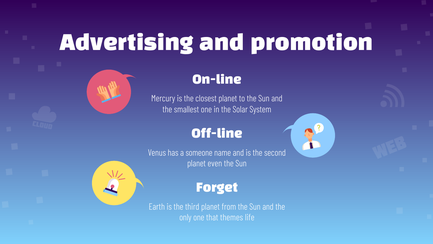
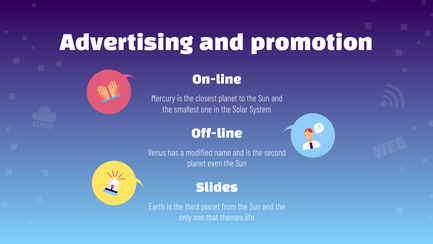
someone: someone -> modified (199, 152)
Forget: Forget -> Slides (217, 188)
